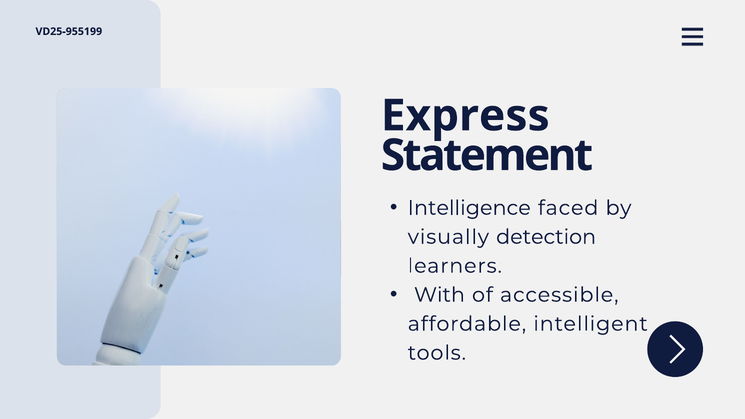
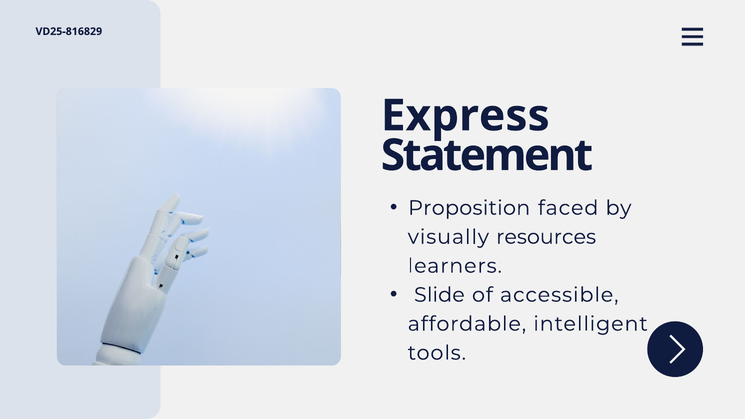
VD25-955199: VD25-955199 -> VD25-816829 (69, 31)
Intelligence: Intelligence -> Proposition (469, 208)
detection: detection -> resources (546, 237)
With: With -> Slide (439, 295)
